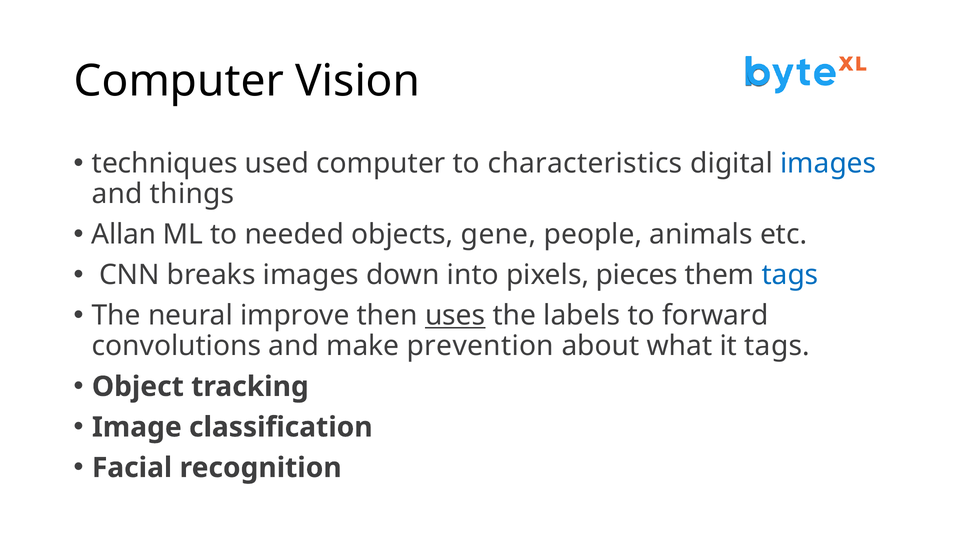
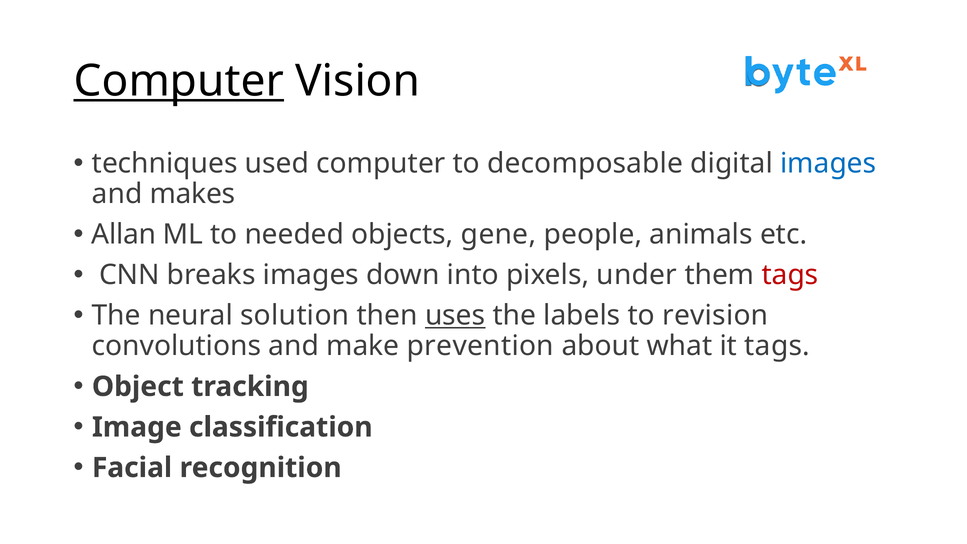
Computer underline: none -> present (179, 81)
characteristics: characteristics -> decomposable (585, 163)
things: things -> makes (192, 194)
pieces: pieces -> under (637, 275)
tags colour: blue -> red (790, 275)
improve: improve -> solution (295, 316)
forward: forward -> revision (715, 316)
